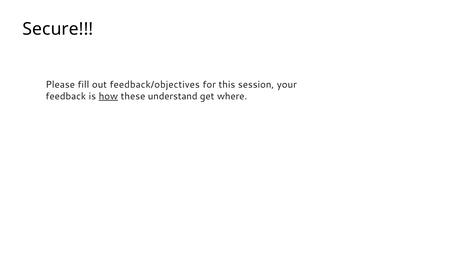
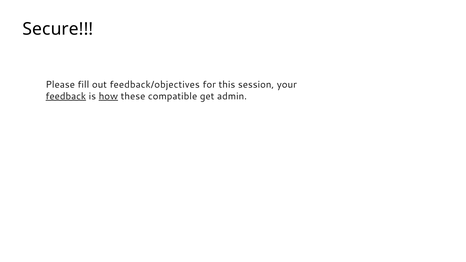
feedback underline: none -> present (66, 96)
understand: understand -> compatible (173, 96)
where: where -> admin (232, 96)
